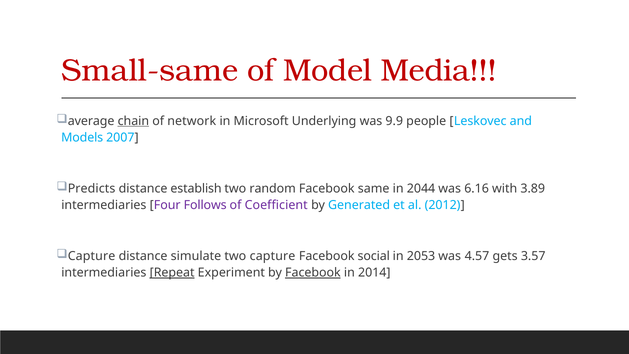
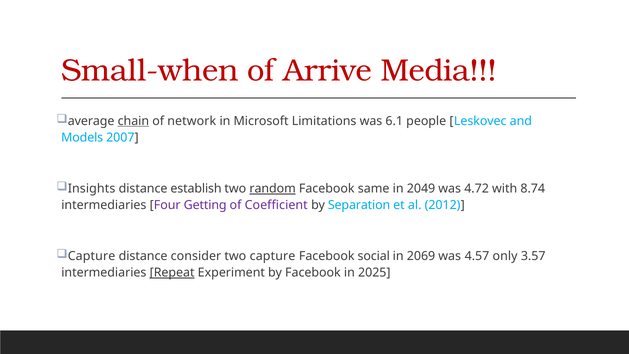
Small-same: Small-same -> Small-when (150, 70)
Model: Model -> Arrive (328, 70)
Underlying: Underlying -> Limitations (324, 121)
9.9: 9.9 -> 6.1 (394, 121)
Predicts: Predicts -> Insights (92, 189)
random underline: none -> present (273, 189)
2044: 2044 -> 2049 (421, 189)
6.16: 6.16 -> 4.72 (477, 189)
3.89: 3.89 -> 8.74 (533, 189)
Follows: Follows -> Getting (205, 205)
Generated: Generated -> Separation (359, 205)
simulate: simulate -> consider (196, 256)
2053: 2053 -> 2069 (421, 256)
gets: gets -> only (505, 256)
Facebook underline: present -> none (313, 273)
2014: 2014 -> 2025 (374, 273)
